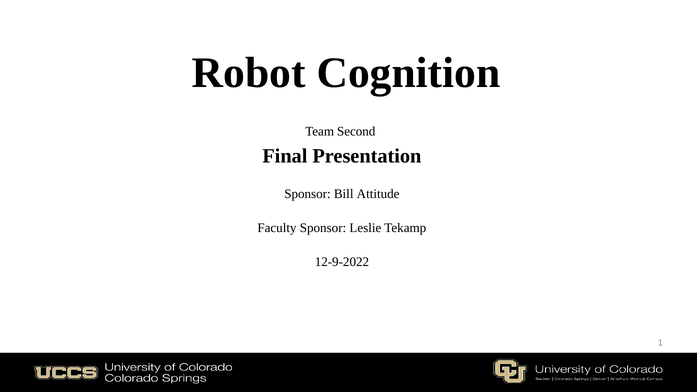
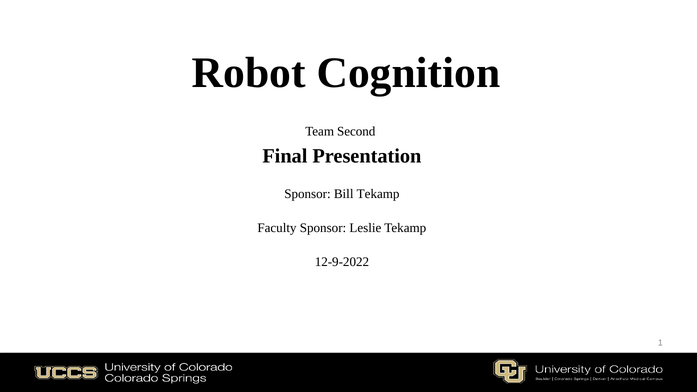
Bill Attitude: Attitude -> Tekamp (378, 194)
